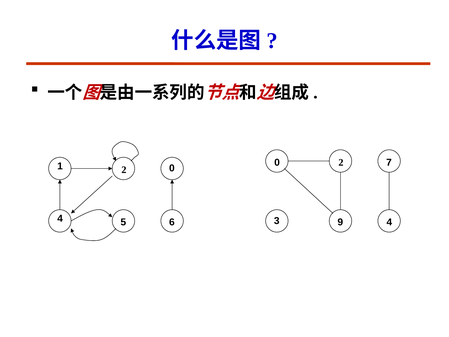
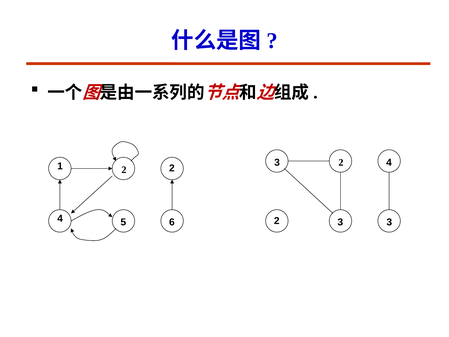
7: 7 -> 4 (389, 162)
1 0: 0 -> 3 (277, 162)
2 0: 0 -> 2 (172, 168)
4 3: 3 -> 2 (277, 221)
5 9: 9 -> 3 (340, 222)
6 4: 4 -> 3 (389, 222)
